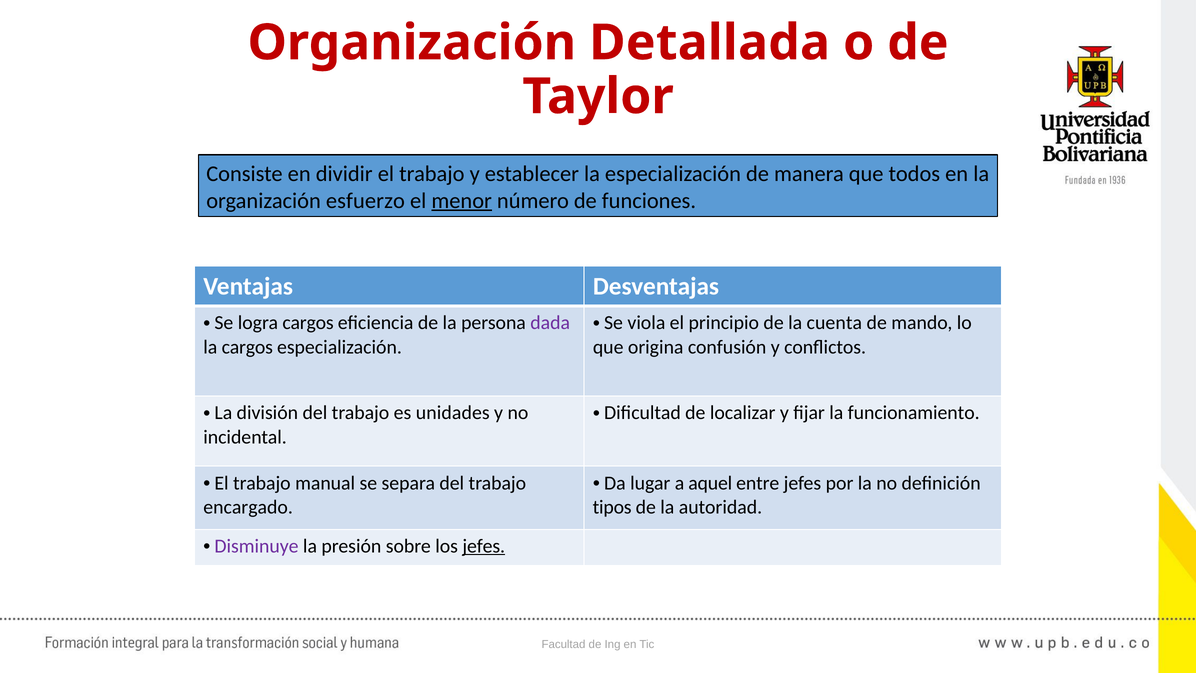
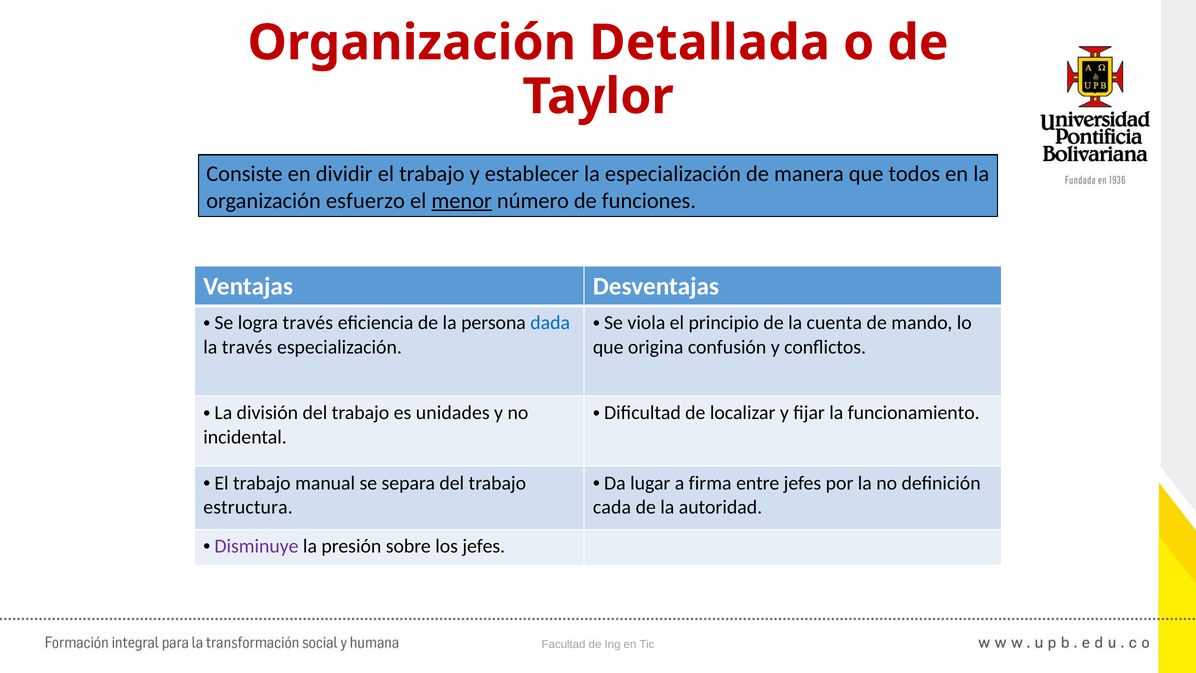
logra cargos: cargos -> través (308, 323)
dada colour: purple -> blue (550, 323)
la cargos: cargos -> través (247, 347)
aquel: aquel -> firma (710, 483)
encargado: encargado -> estructura (248, 507)
tipos: tipos -> cada (612, 507)
jefes underline: present -> none (484, 546)
